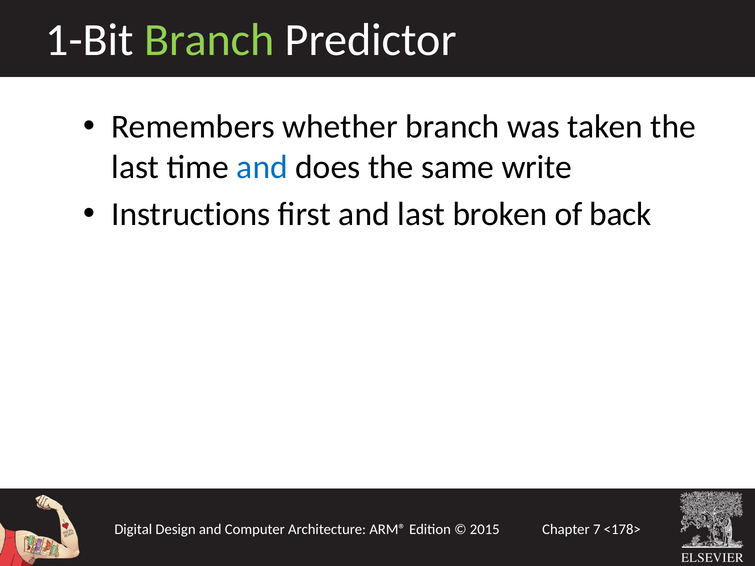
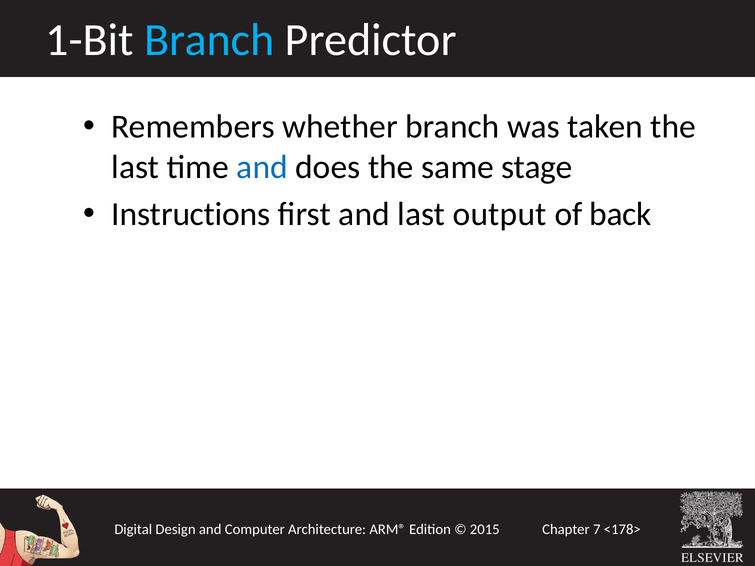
Branch colour: light green -> light blue (209, 40)
write: write -> stage (537, 167)
broken: broken -> output (500, 214)
